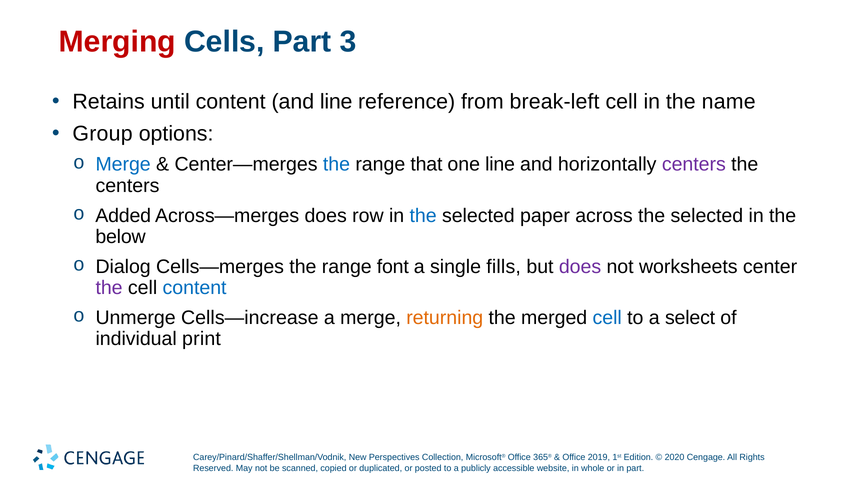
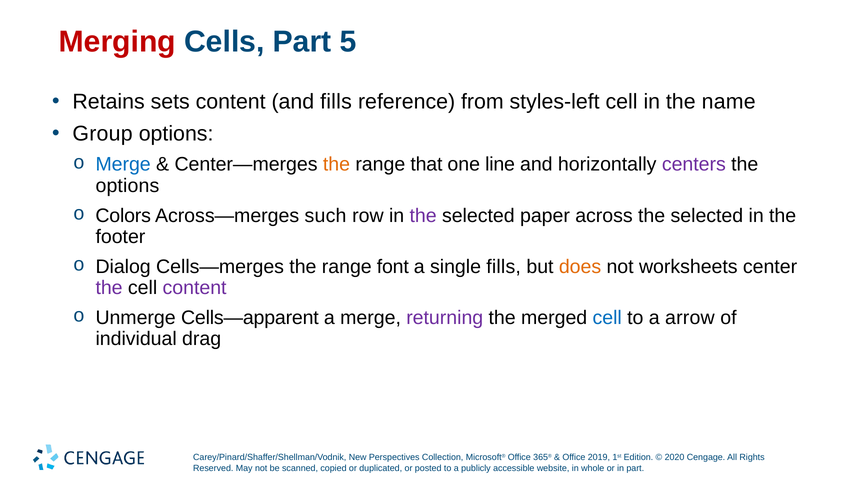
3: 3 -> 5 (348, 42)
until: until -> sets (170, 102)
and line: line -> fills (336, 102)
break-left: break-left -> styles-left (555, 102)
the colour: blue -> orange (336, 164)
centers: centers -> options (127, 186)
Added: Added -> Colors (123, 216)
Across—merges does: does -> such (326, 216)
the colour: blue -> purple (423, 216)
below: below -> footer (120, 237)
does colour: purple -> orange (580, 267)
content colour: blue -> purple (195, 288)
Cells—increase: Cells—increase -> Cells—apparent (250, 318)
returning colour: orange -> purple (445, 318)
select: select -> arrow (690, 318)
print: print -> drag (202, 339)
